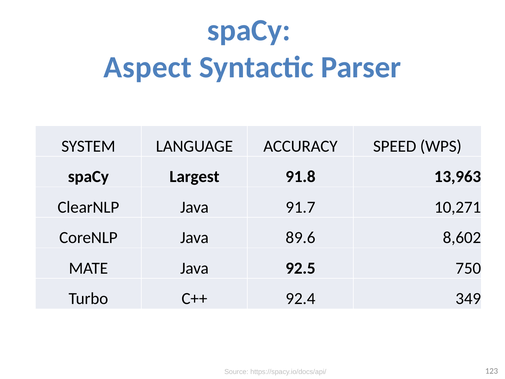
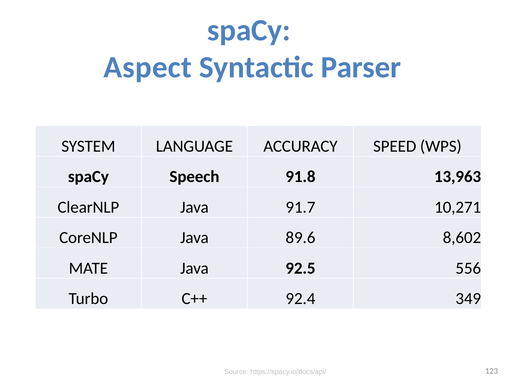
Largest: Largest -> Speech (194, 177)
750: 750 -> 556 (468, 268)
